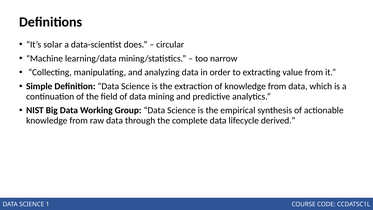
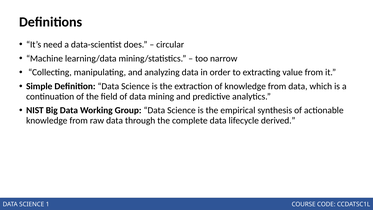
solar: solar -> need (53, 44)
